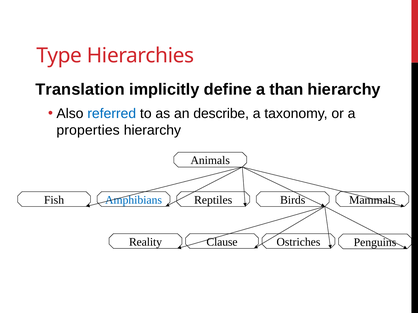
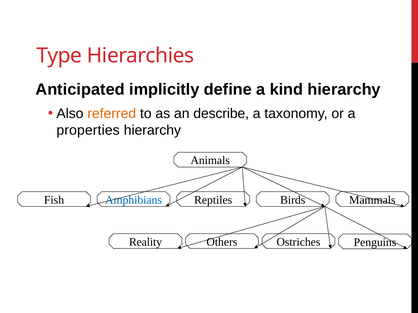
Translation: Translation -> Anticipated (80, 89)
than: than -> kind (286, 89)
referred colour: blue -> orange (112, 114)
Clause: Clause -> Others (222, 242)
